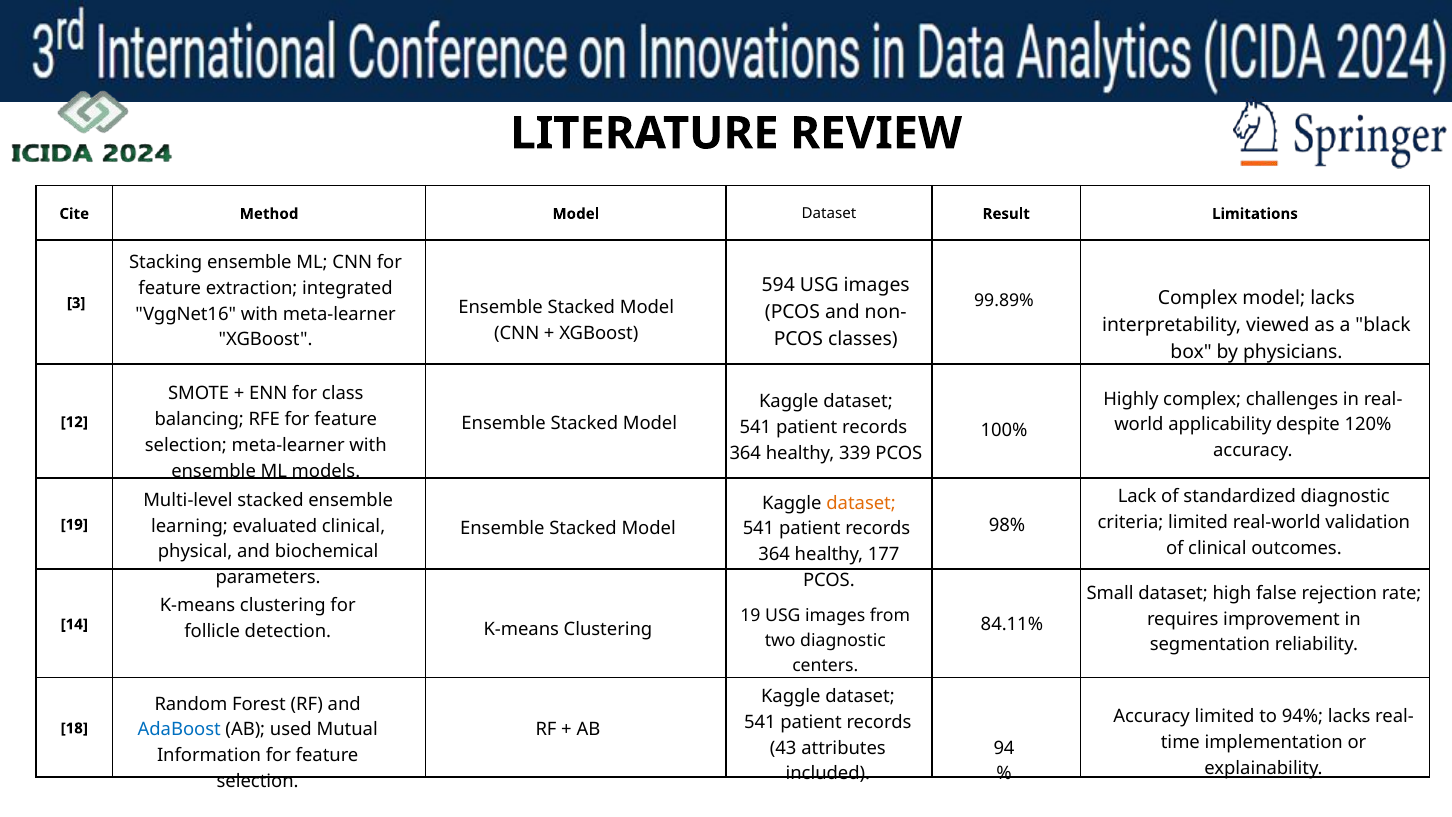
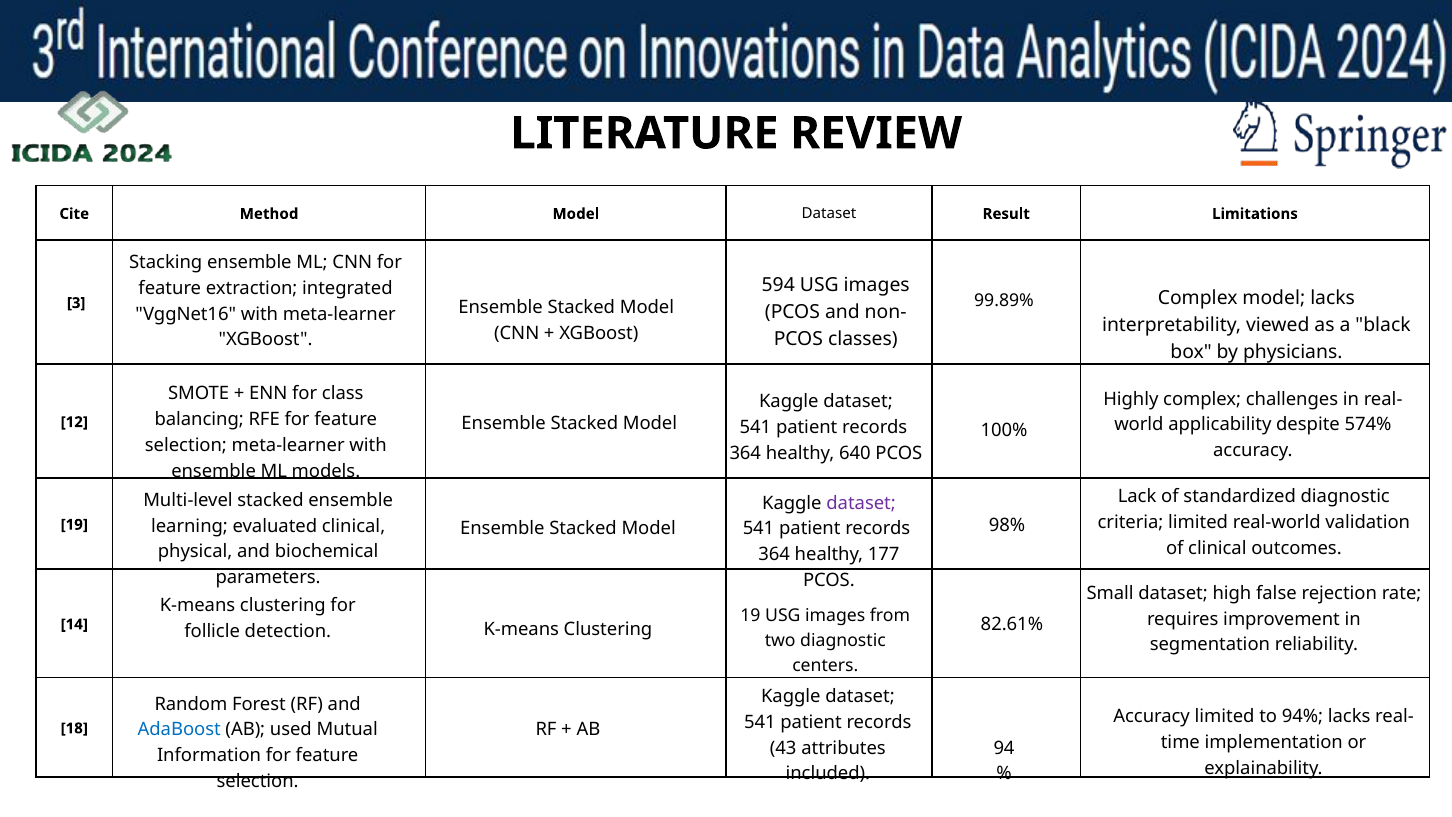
120%: 120% -> 574% (1368, 425)
339: 339 -> 640 (855, 453)
dataset colour: orange -> purple (861, 503)
84.11%: 84.11% -> 82.61% (1012, 624)
